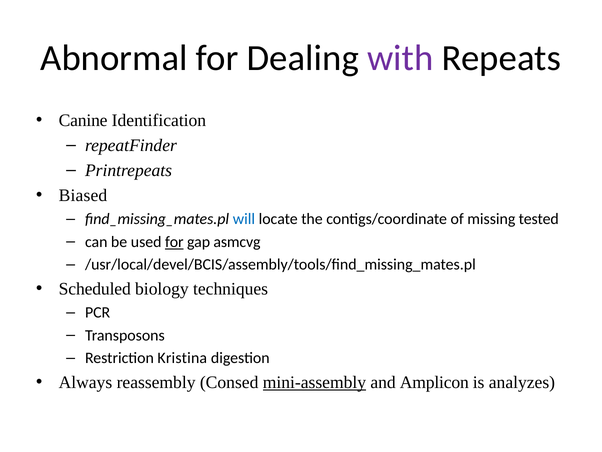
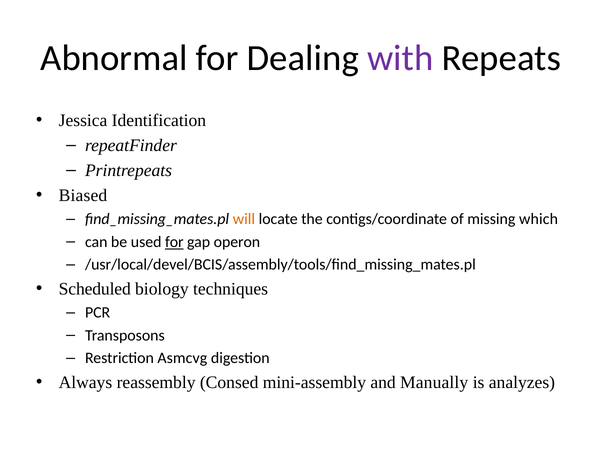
Canine: Canine -> Jessica (83, 120)
will colour: blue -> orange (244, 219)
tested: tested -> which (539, 219)
asmcvg: asmcvg -> operon (237, 242)
Kristina: Kristina -> Asmcvg (182, 358)
mini-assembly underline: present -> none (314, 382)
Amplicon: Amplicon -> Manually (434, 382)
